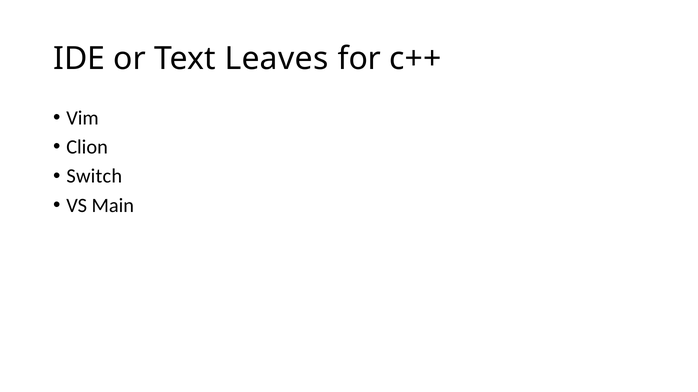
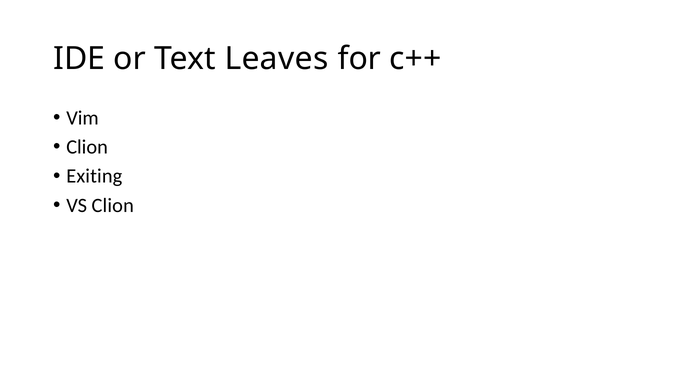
Switch: Switch -> Exiting (94, 177)
VS Main: Main -> Clion (113, 206)
